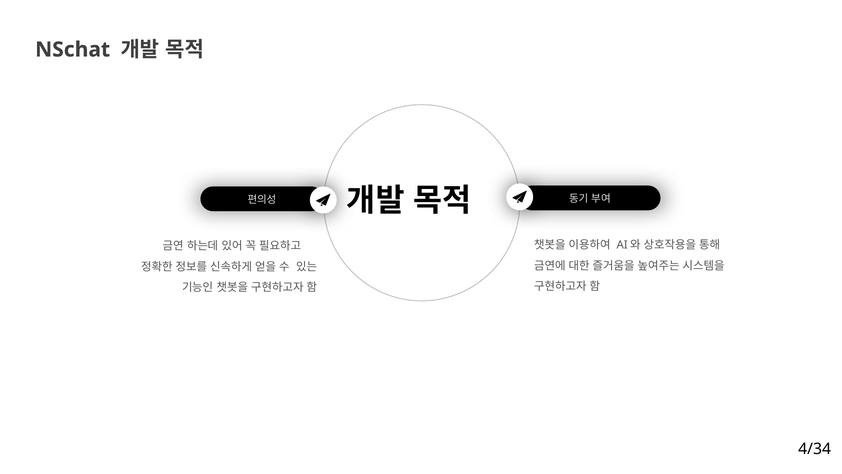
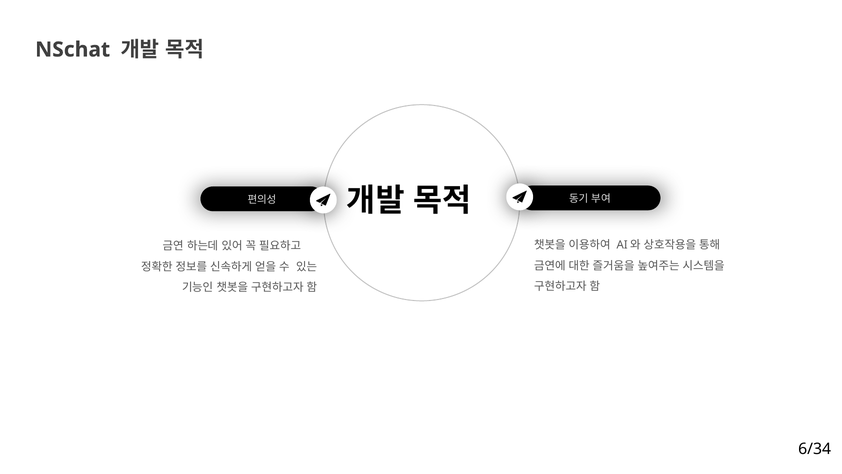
4/34: 4/34 -> 6/34 (815, 449)
